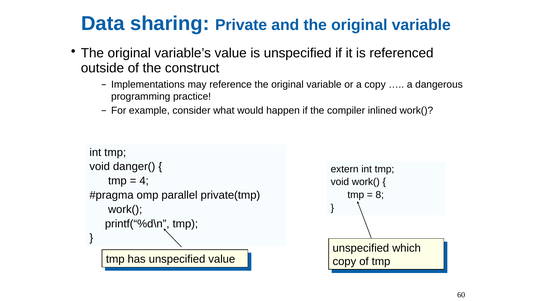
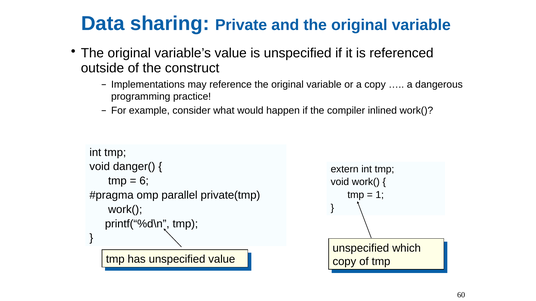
4: 4 -> 6 (144, 181)
8: 8 -> 1 (380, 195)
